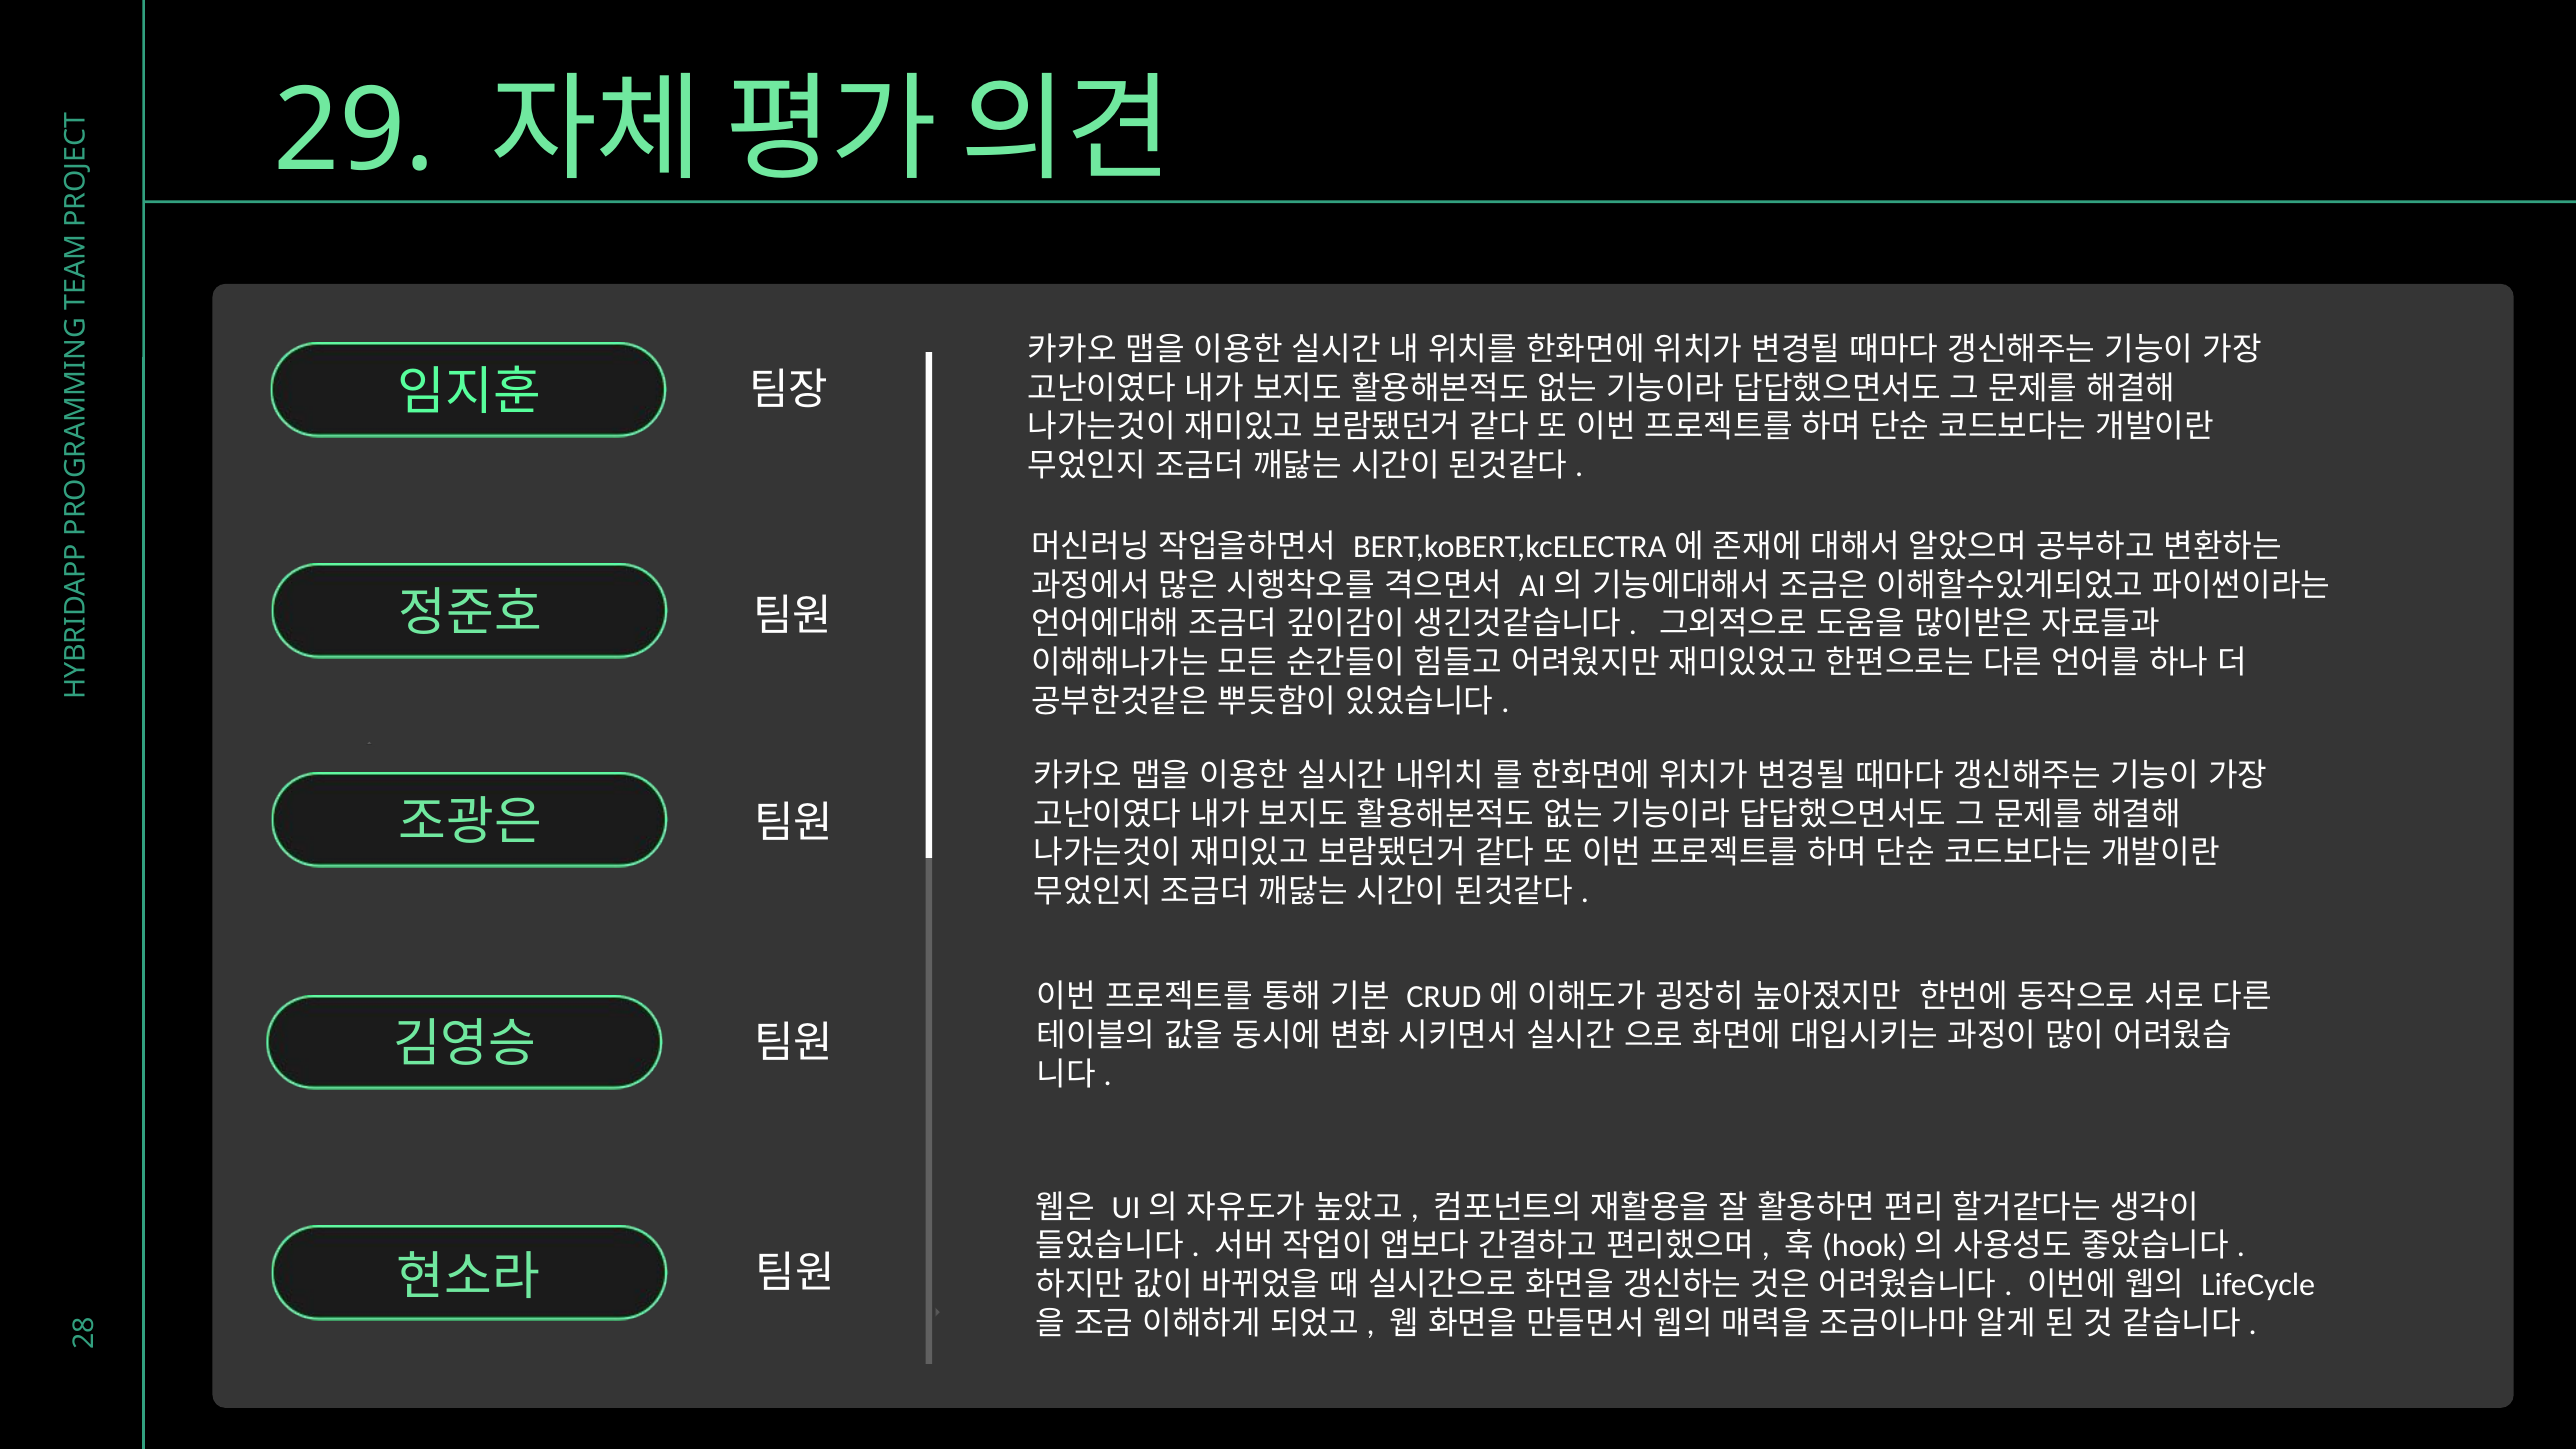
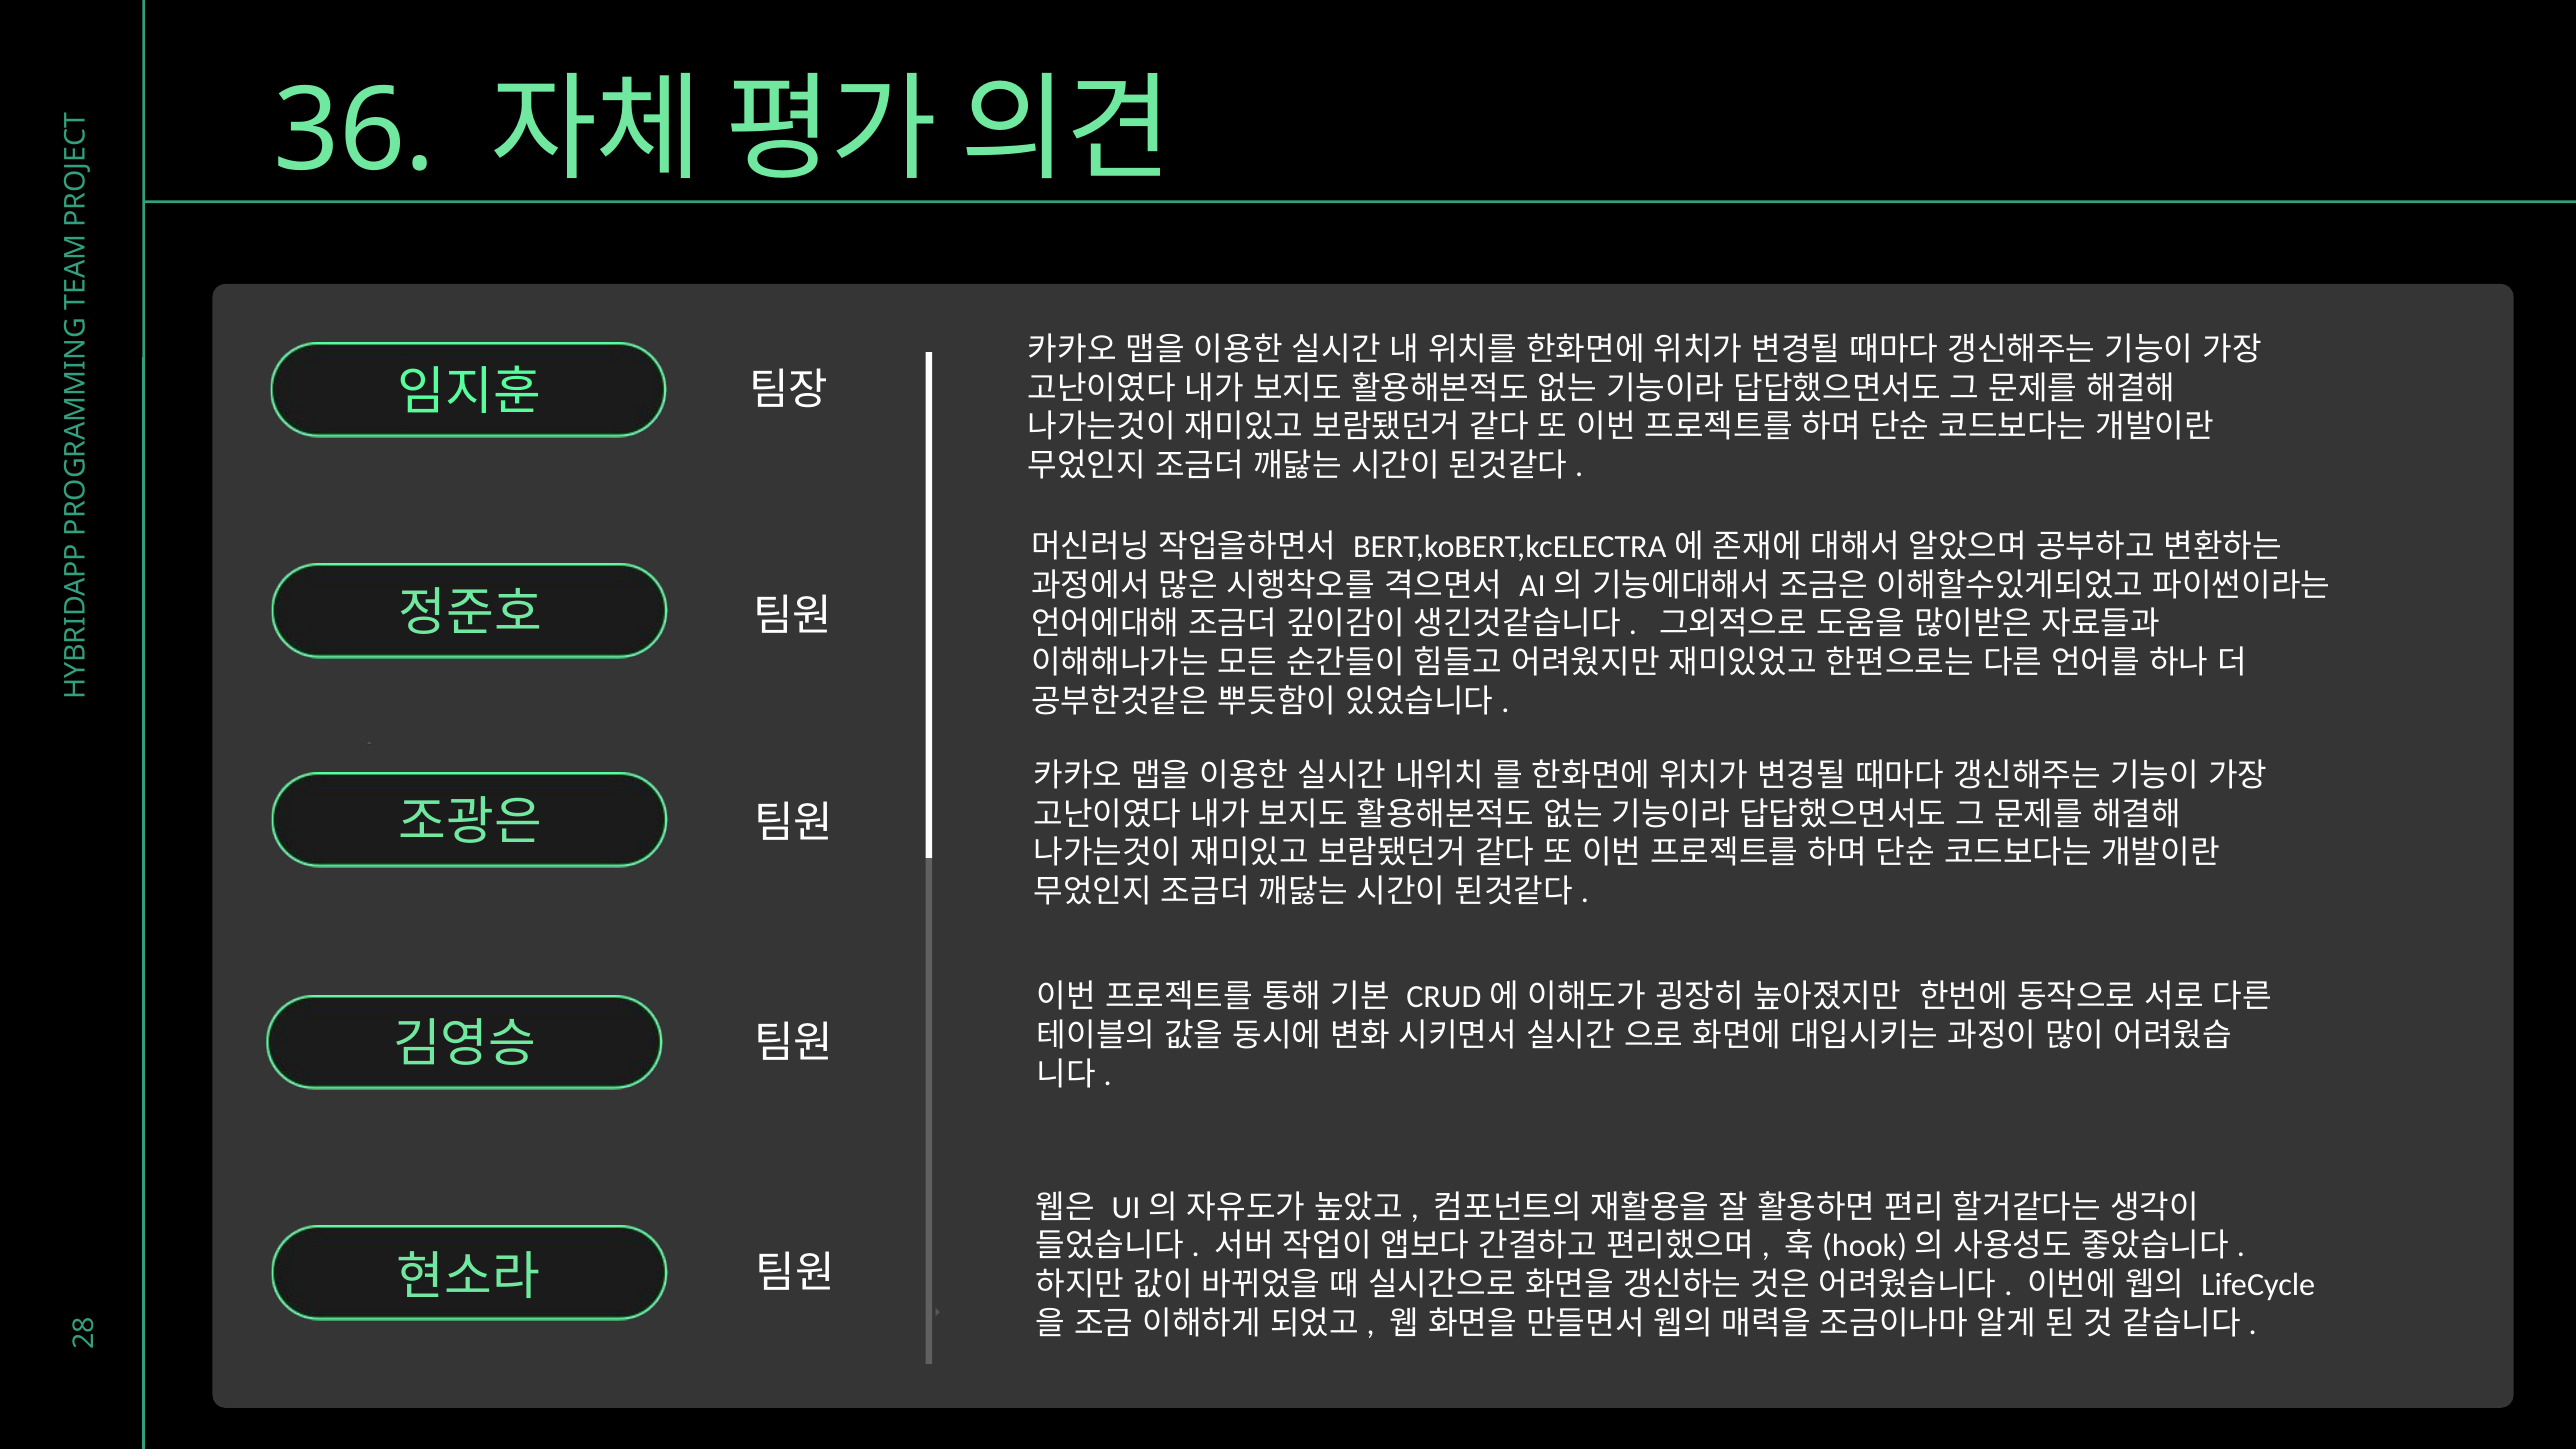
29: 29 -> 36 (355, 131)
